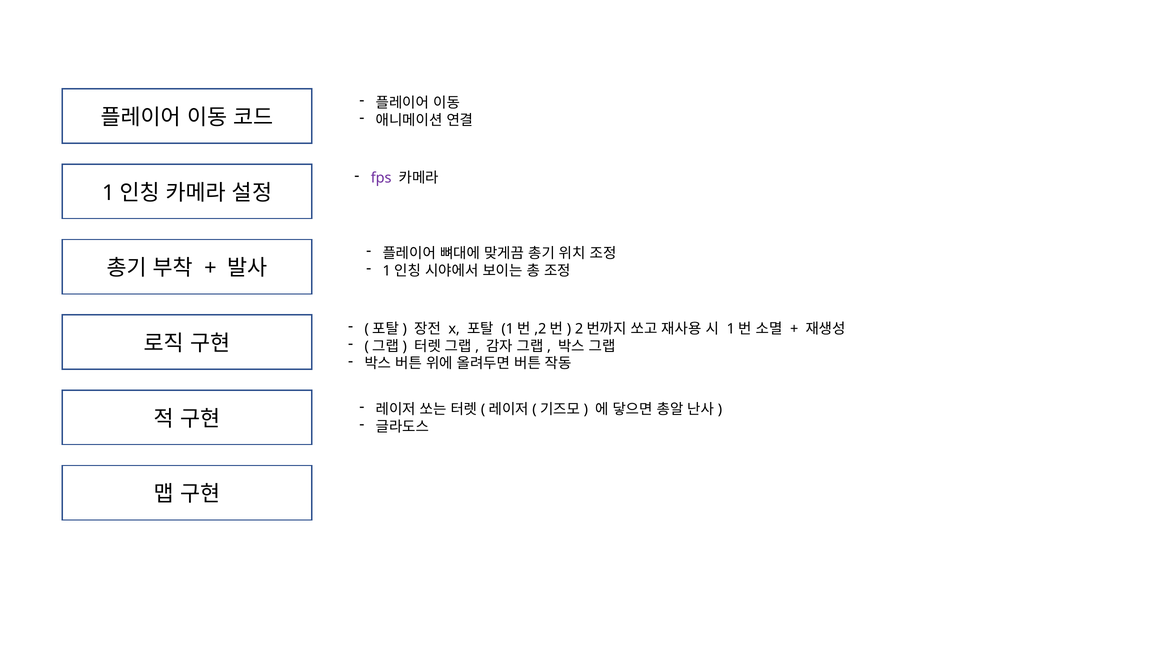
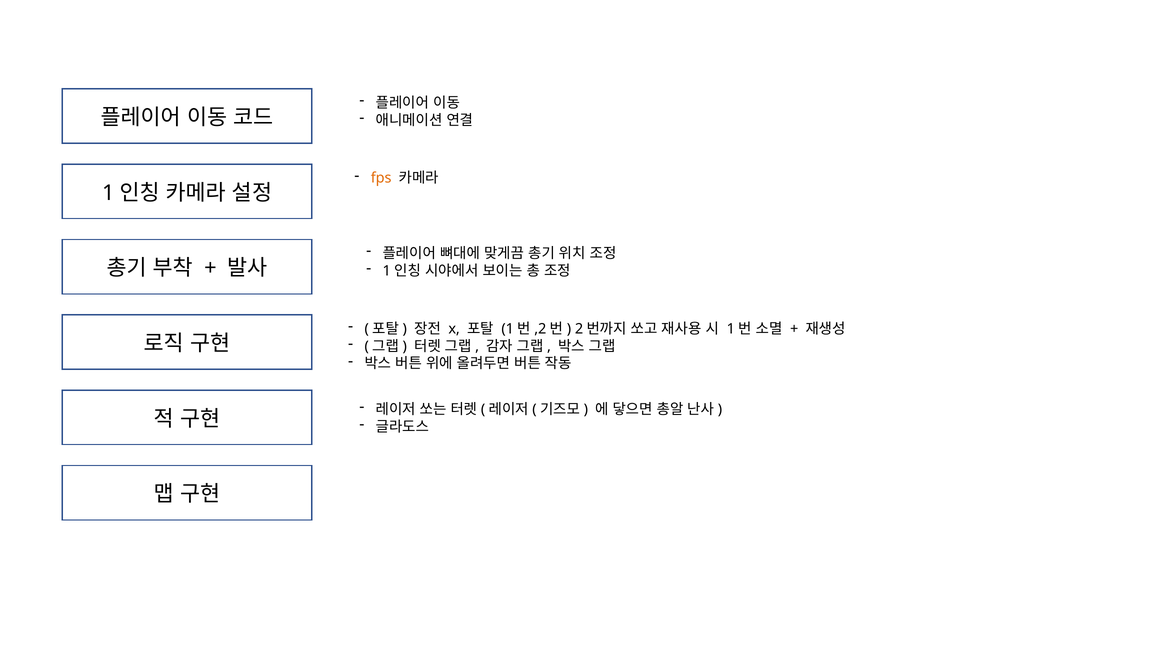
fps colour: purple -> orange (381, 178)
